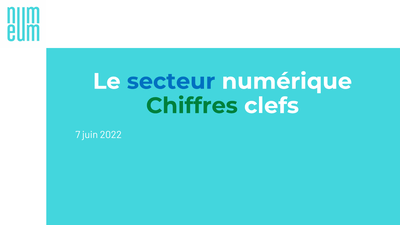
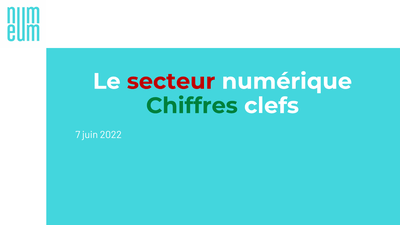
secteur colour: blue -> red (171, 81)
